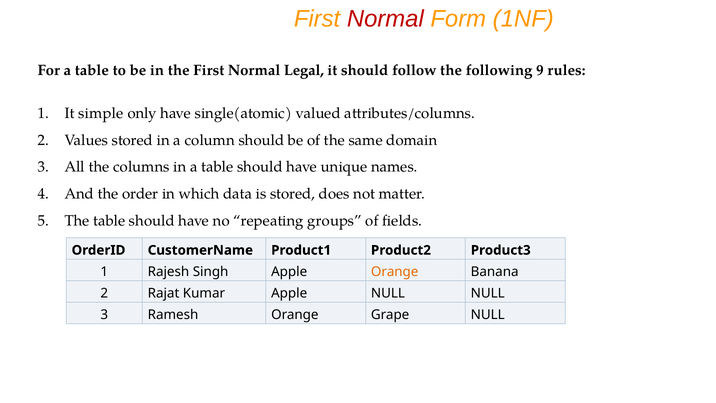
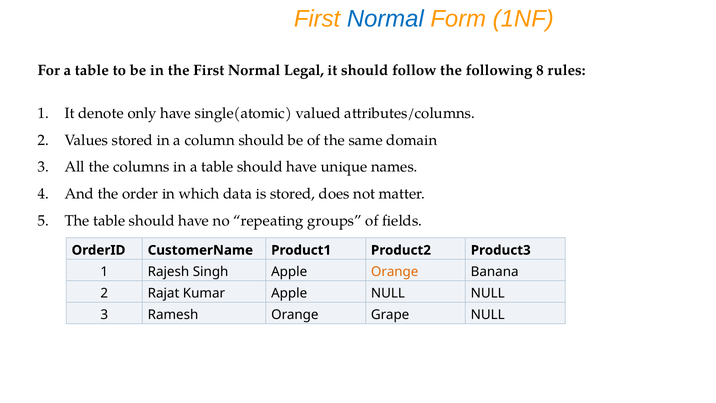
Normal colour: red -> blue (385, 19)
9: 9 -> 8 (540, 70)
simple: simple -> denote (101, 113)
